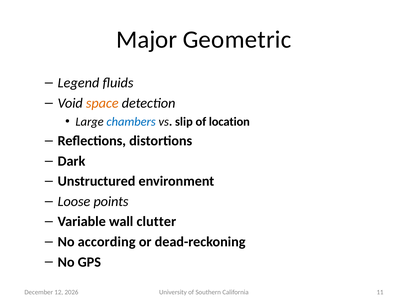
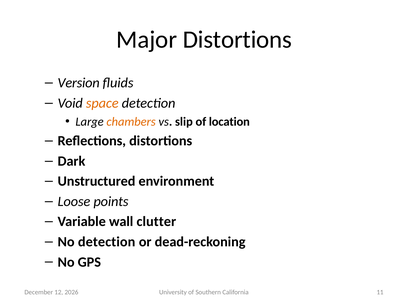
Major Geometric: Geometric -> Distortions (237, 39)
Legend: Legend -> Version (79, 83)
chambers colour: blue -> orange (131, 122)
No according: according -> detection (107, 242)
